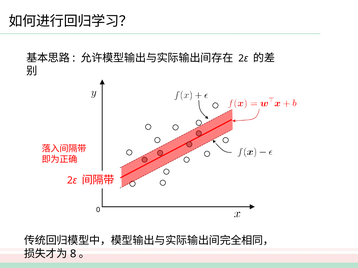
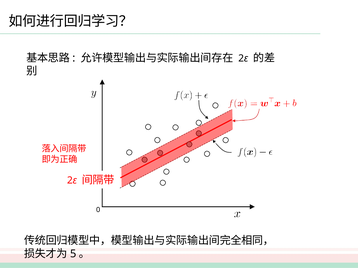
8: 8 -> 5 (73, 254)
